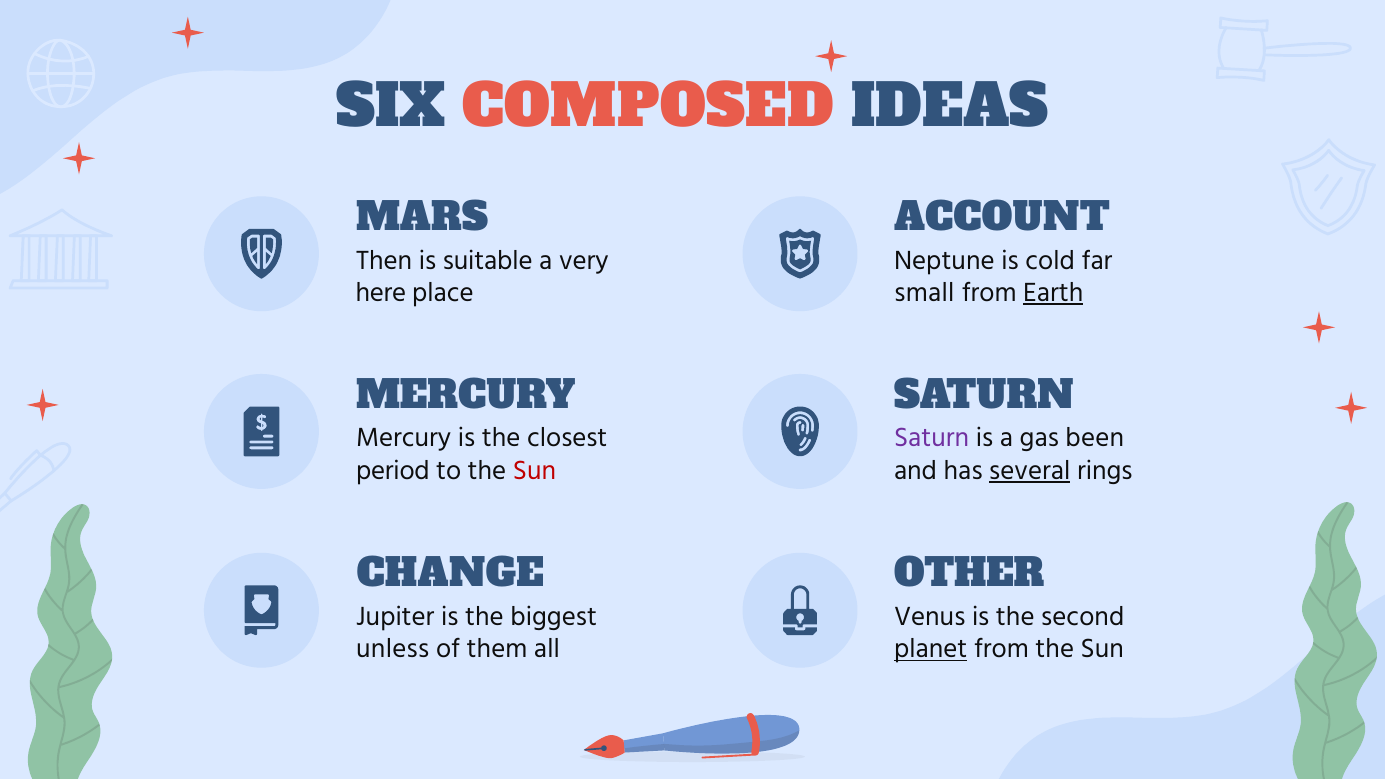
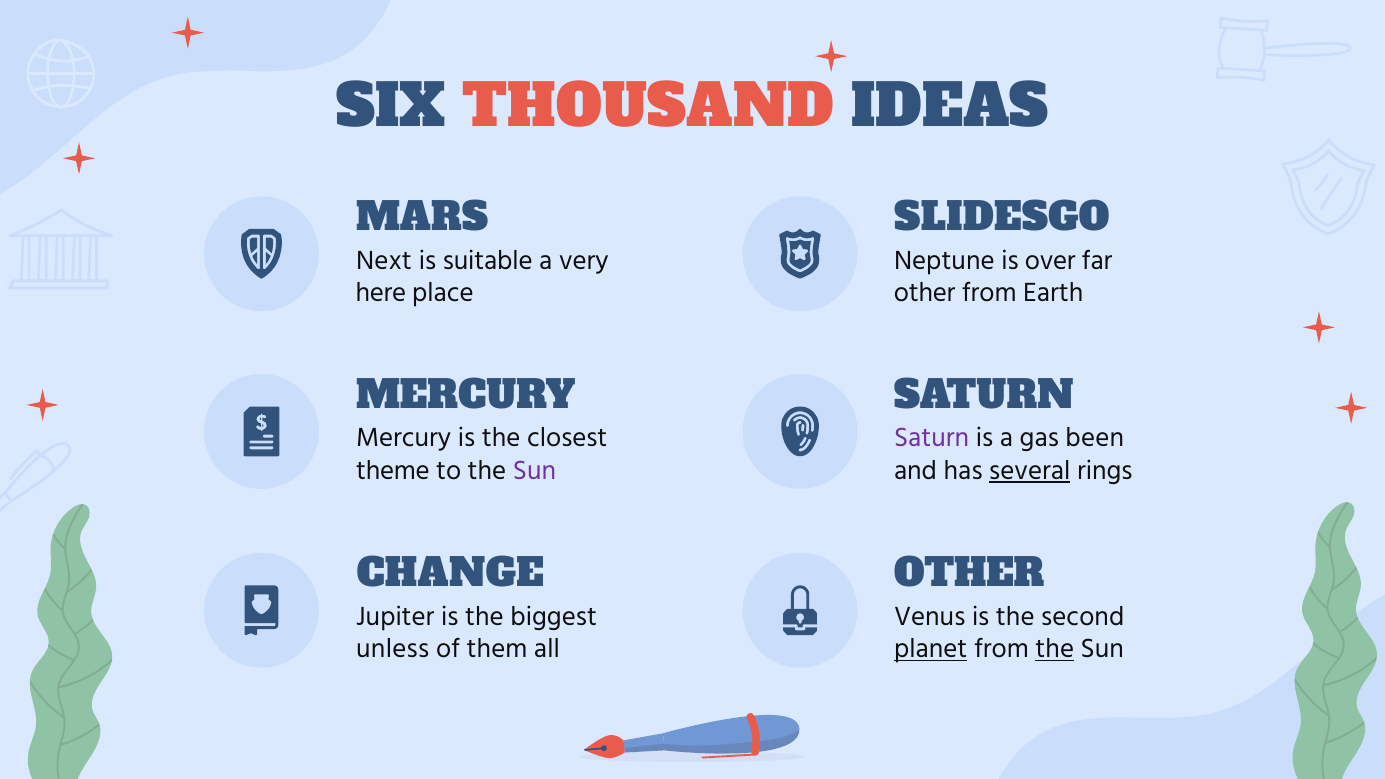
COMPOSED: COMPOSED -> THOUSAND (648, 108)
ACCOUNT: ACCOUNT -> SLIDESGO (1002, 218)
Then: Then -> Next (384, 260)
cold: cold -> over (1050, 260)
small: small -> other (925, 293)
Earth underline: present -> none (1053, 293)
period: period -> theme (393, 470)
Sun colour: red -> purple (535, 470)
the underline: none -> present (1055, 649)
